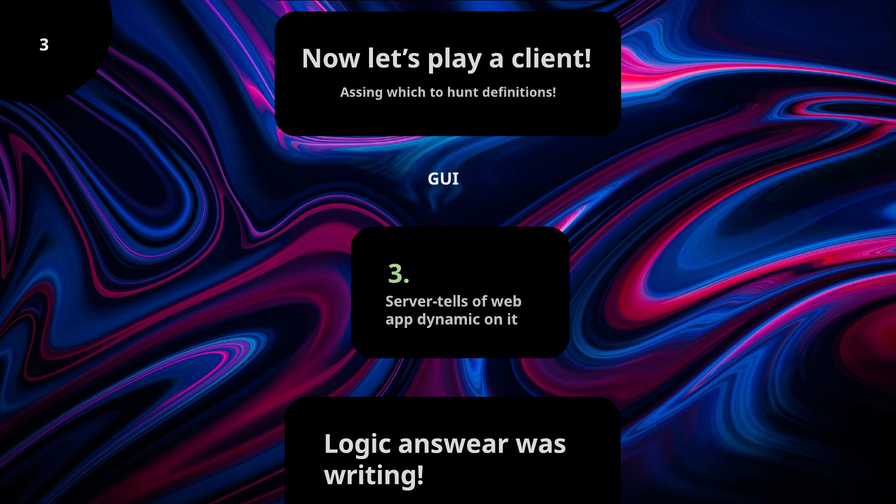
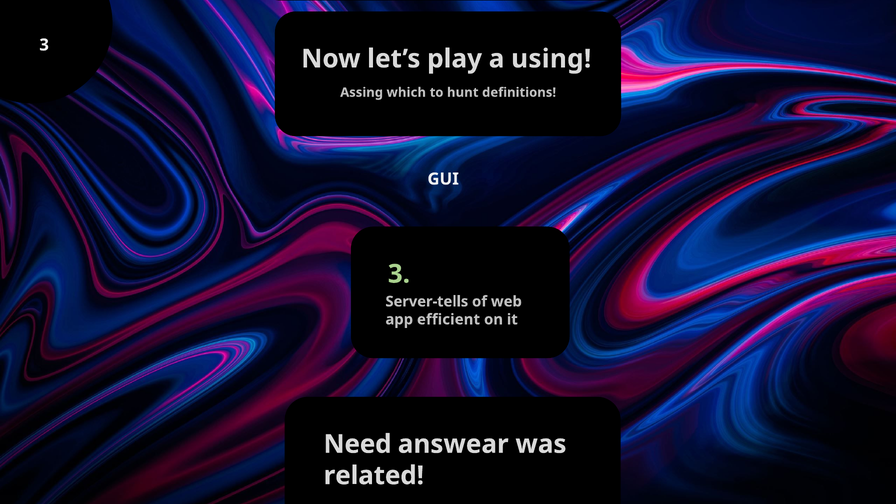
client: client -> using (551, 59)
dynamic: dynamic -> efficient (448, 319)
Logic: Logic -> Need (358, 444)
writing: writing -> related (374, 476)
